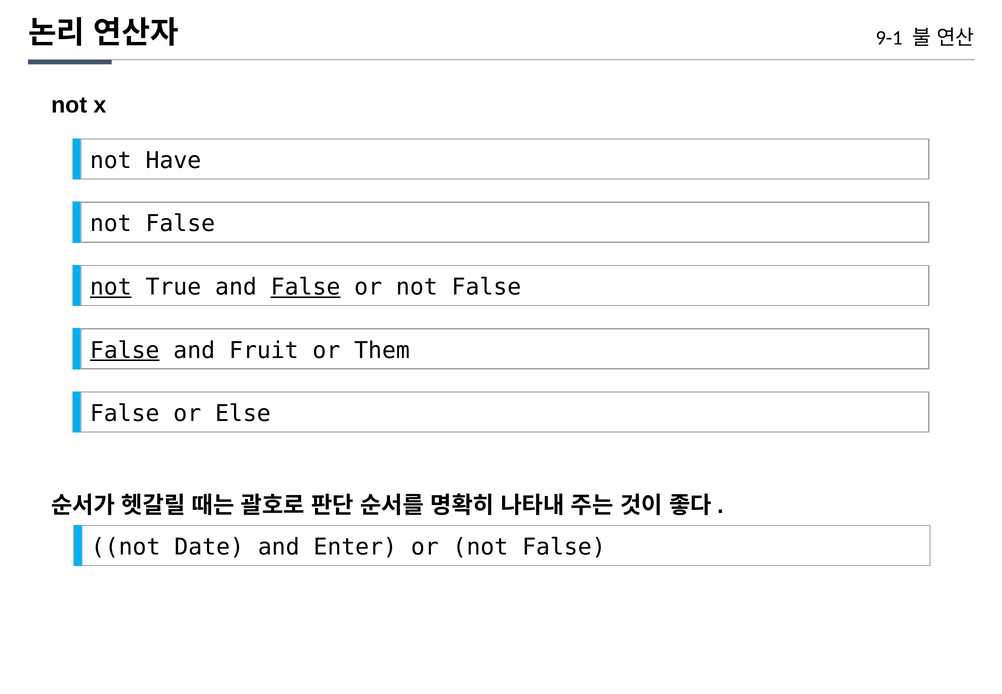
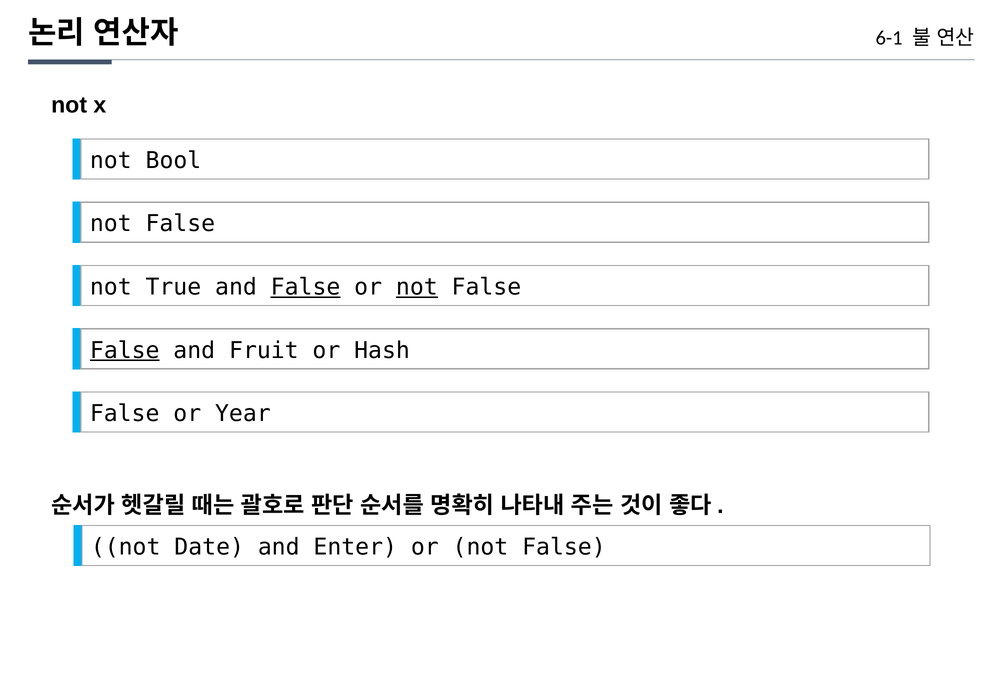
9-1: 9-1 -> 6-1 (889, 38)
Have: Have -> Bool (173, 160)
not underline: present -> none (111, 287)
not underline: none -> present (417, 287)
Them: Them -> Hash (382, 350)
Else: Else -> Year (243, 413)
